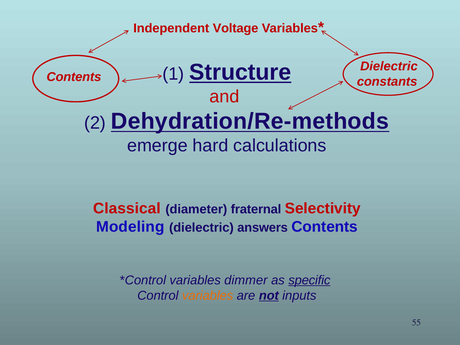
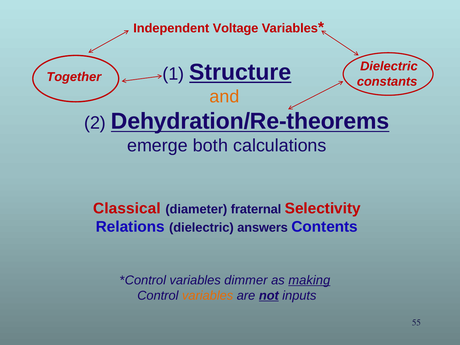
Contents: Contents -> Together (74, 77)
and colour: red -> orange (224, 97)
Dehydration/Re-methods: Dehydration/Re-methods -> Dehydration/Re-theorems (250, 121)
hard: hard -> both (210, 146)
Modeling: Modeling -> Relations (130, 227)
specific: specific -> making (309, 280)
